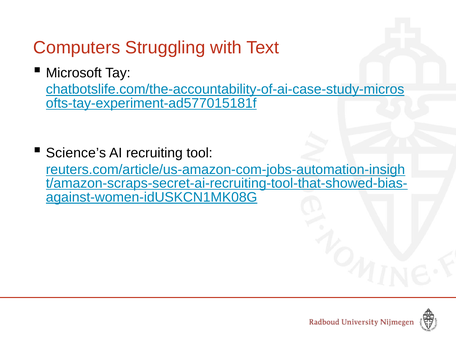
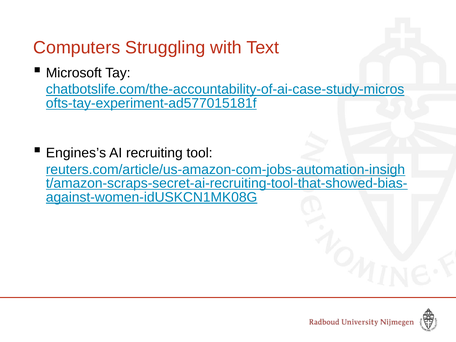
Science’s: Science’s -> Engines’s (76, 153)
